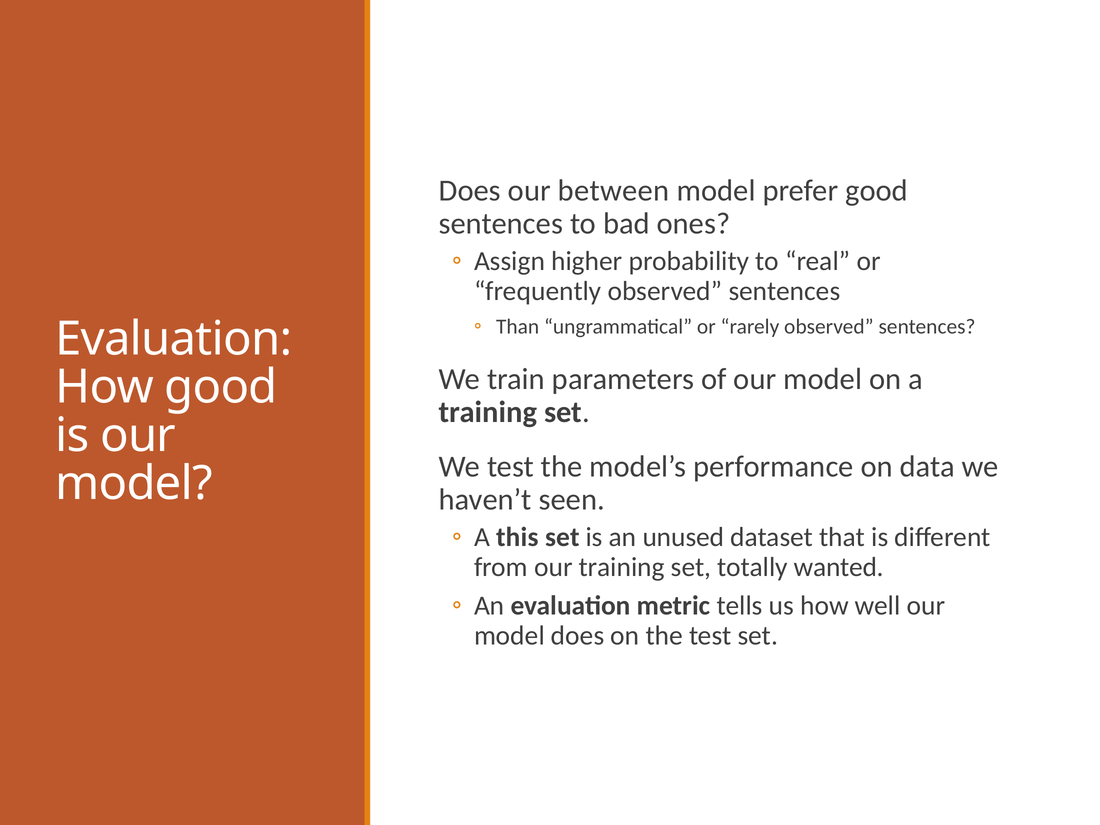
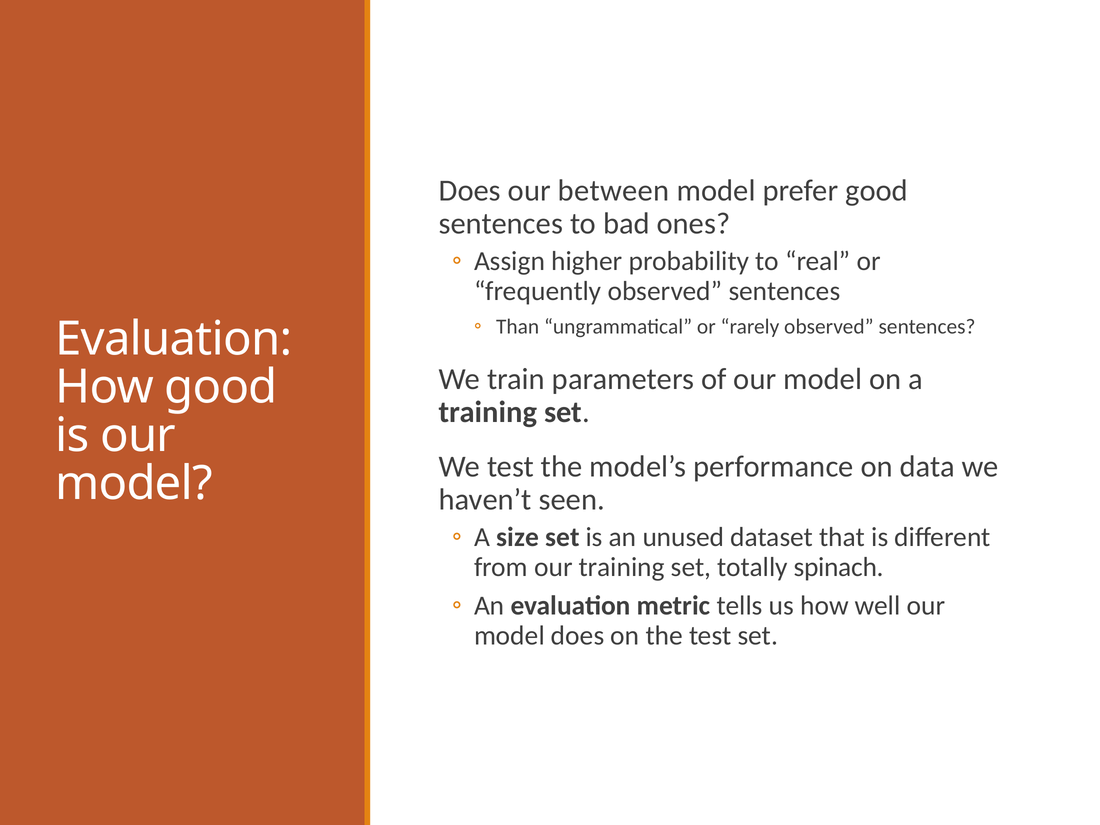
this: this -> size (517, 537)
wanted: wanted -> spinach (839, 567)
